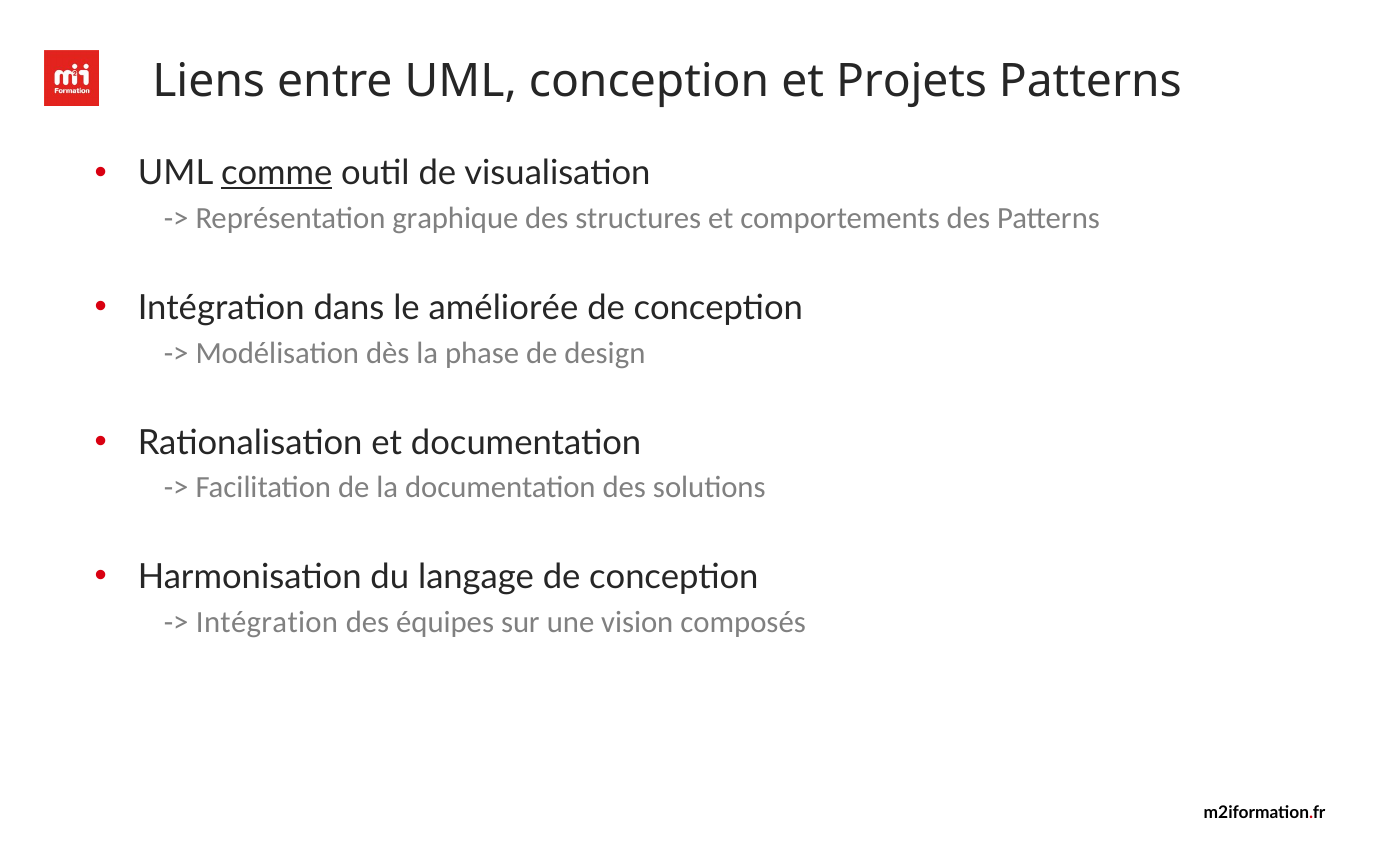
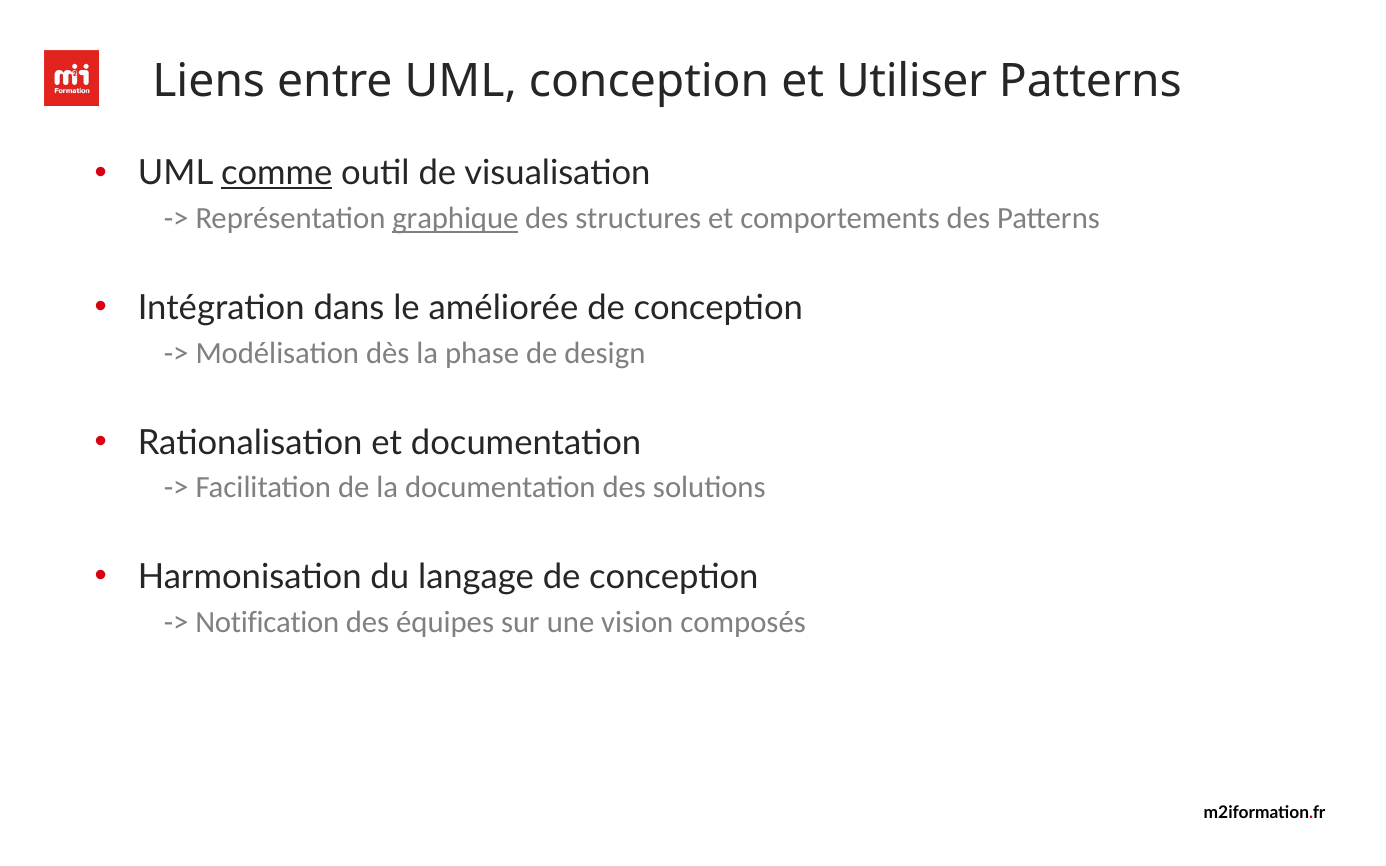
Projets: Projets -> Utiliser (912, 81)
graphique underline: none -> present (455, 219)
Intégration: Intégration -> Notification (267, 623)
